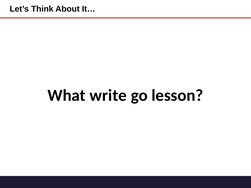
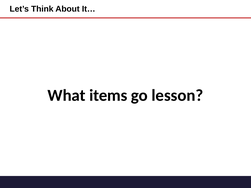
write: write -> items (108, 96)
